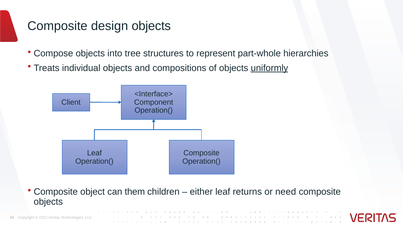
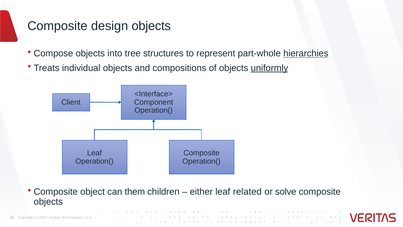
hierarchies underline: none -> present (306, 53)
returns: returns -> related (247, 192)
need: need -> solve (286, 192)
